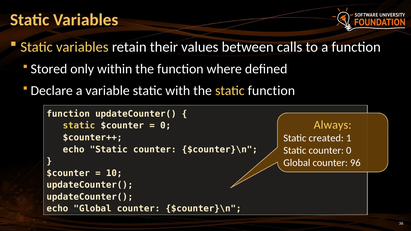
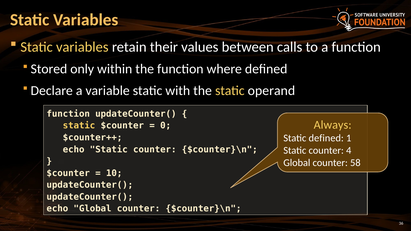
static function: function -> operand (271, 91)
Static created: created -> defined (326, 138)
counter 0: 0 -> 4 (349, 150)
96: 96 -> 58 (355, 163)
